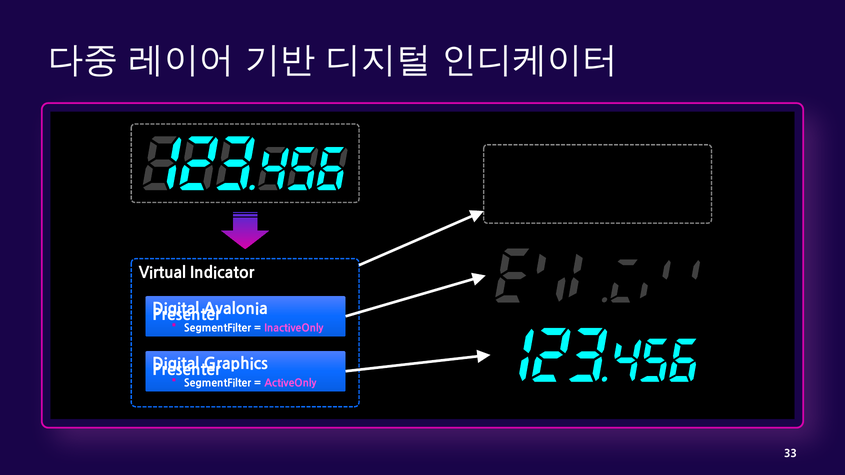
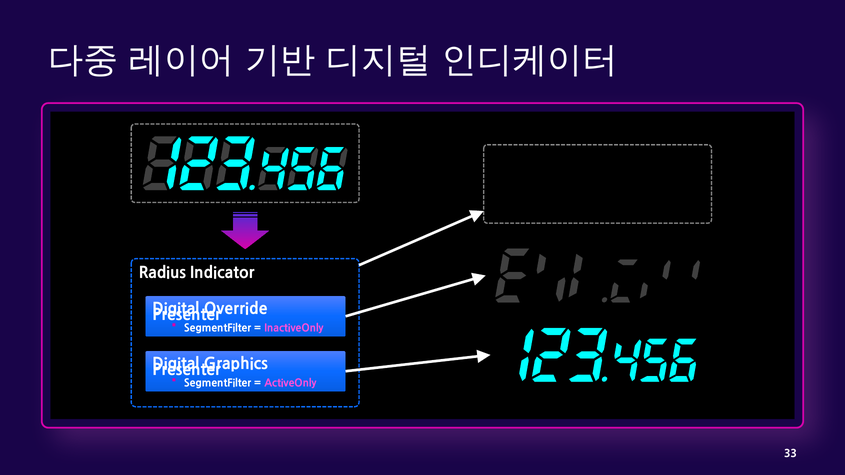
Virtual: Virtual -> Radius (162, 273)
Avalonia: Avalonia -> Override (236, 309)
